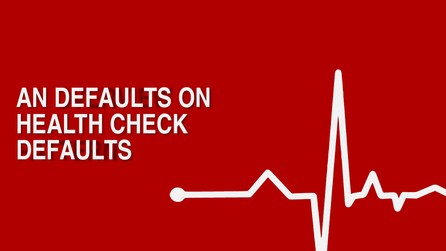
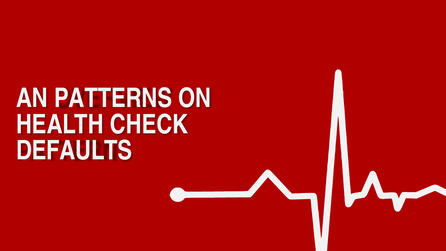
AN DEFAULTS: DEFAULTS -> PATTERNS (113, 98)
